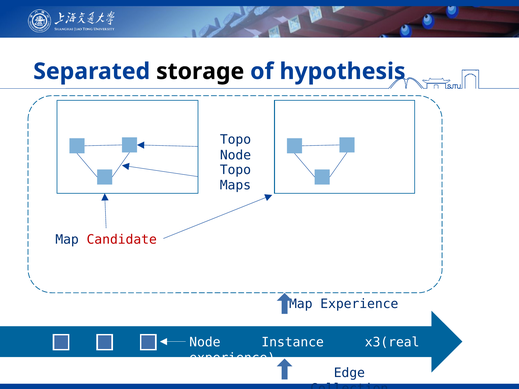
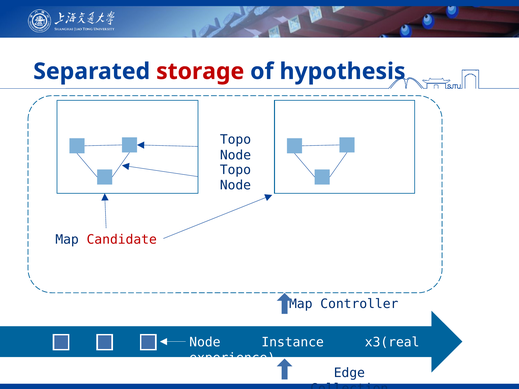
storage colour: black -> red (200, 71)
Maps: Maps -> Node (235, 185)
Experience: Experience -> Controller (359, 304)
